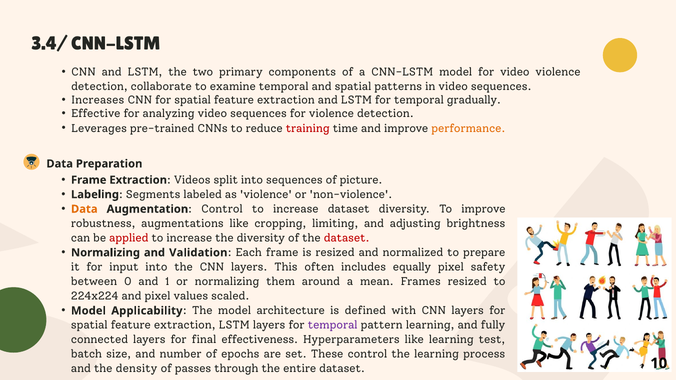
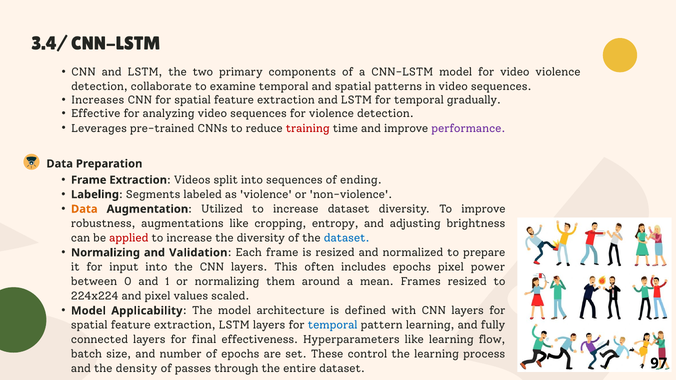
performance colour: orange -> purple (468, 128)
picture: picture -> ending (361, 180)
Control: Control -> Utilized (222, 209)
limiting: limiting -> entropy (335, 224)
dataset colour: red -> blue (347, 238)
includes equally: equally -> epochs (412, 267)
safety: safety -> power (488, 267)
temporal colour: purple -> blue (333, 325)
test: test -> flow (492, 340)
10: 10 -> 97 (659, 364)
